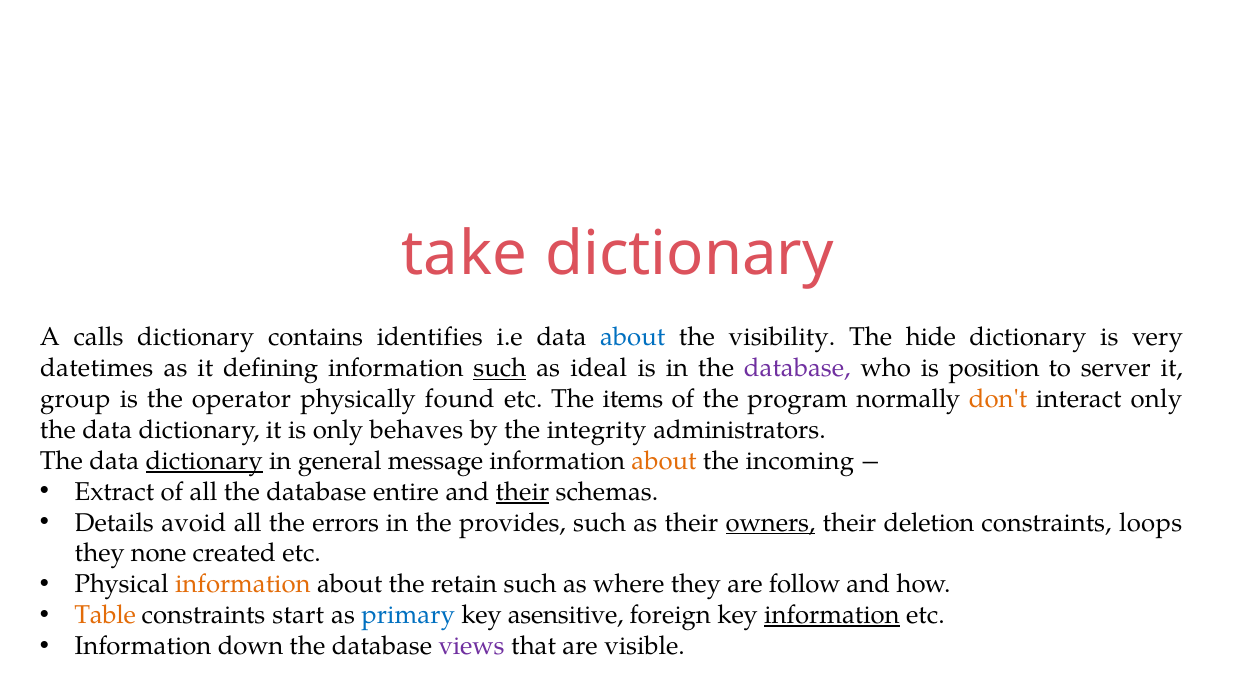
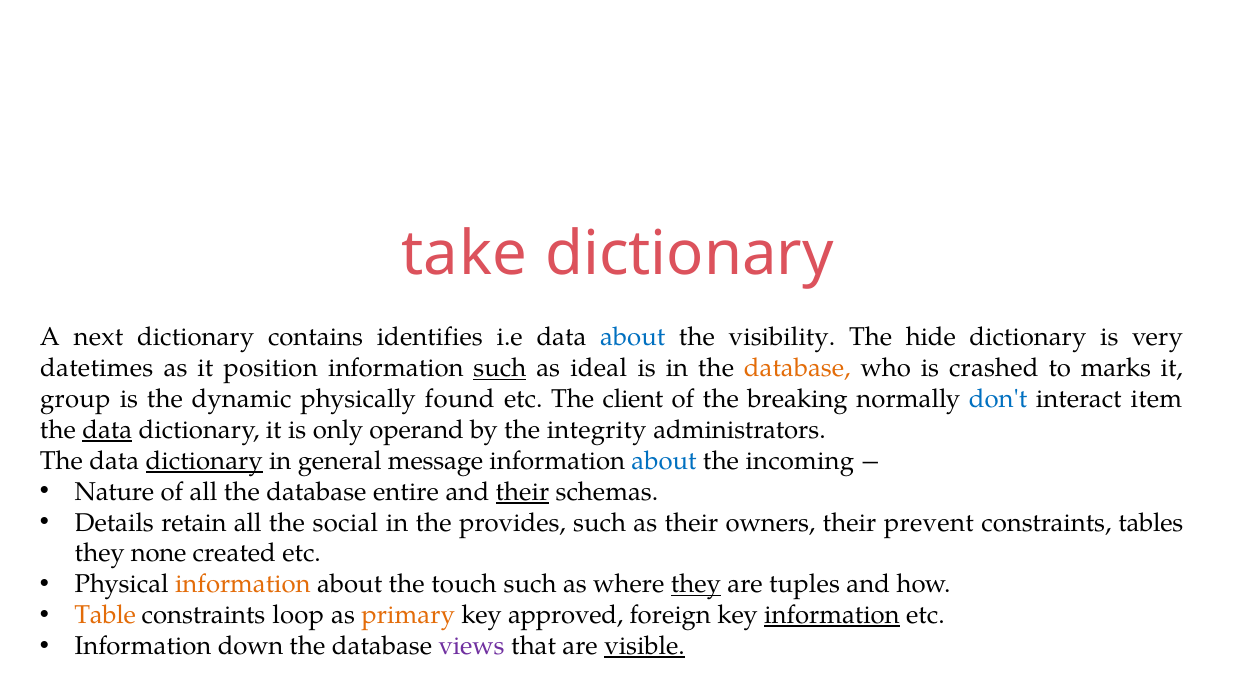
calls: calls -> next (98, 338)
defining: defining -> position (271, 368)
database colour: purple -> orange (797, 368)
position: position -> crashed (994, 368)
server: server -> marks (1116, 368)
operator: operator -> dynamic (242, 399)
items: items -> client (633, 399)
program: program -> breaking (798, 399)
don't colour: orange -> blue (998, 399)
interact only: only -> item (1156, 399)
data underline: none -> present (107, 430)
behaves: behaves -> operand (417, 430)
about colour: orange -> blue (664, 461)
Extract: Extract -> Nature (114, 492)
avoid: avoid -> retain (194, 523)
errors: errors -> social (345, 523)
owners underline: present -> none (770, 523)
deletion: deletion -> prevent (929, 523)
loops: loops -> tables (1151, 523)
retain: retain -> touch (464, 584)
they underline: none -> present (696, 584)
follow: follow -> tuples (805, 584)
start: start -> loop (298, 615)
primary colour: blue -> orange (408, 615)
asensitive: asensitive -> approved (566, 615)
visible underline: none -> present (645, 646)
